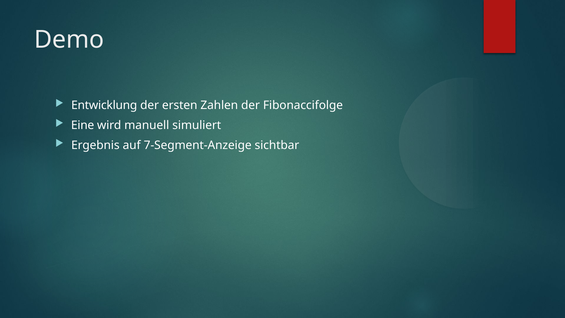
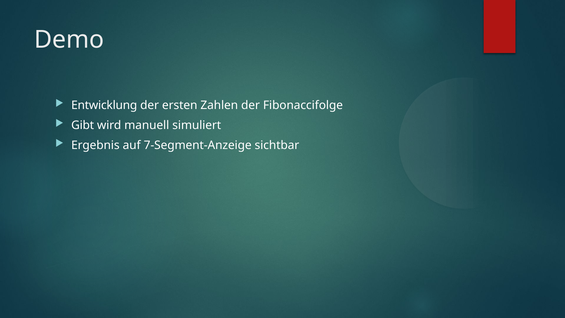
Eine: Eine -> Gibt (83, 125)
